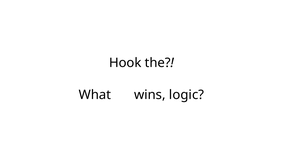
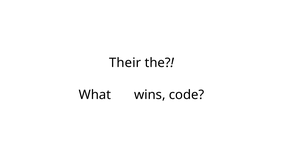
Hook: Hook -> Their (125, 63)
logic: logic -> code (187, 95)
